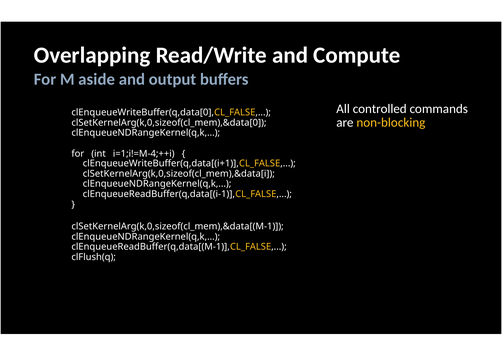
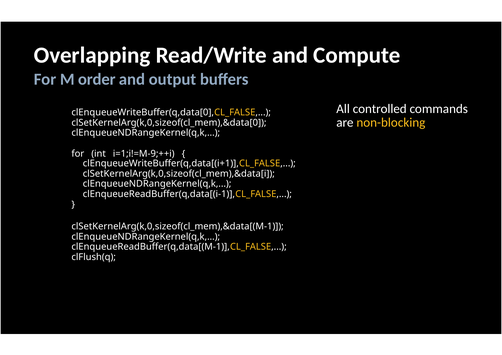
aside: aside -> order (97, 79)
i=1;i!=M-4;++i: i=1;i!=M-4;++i -> i=1;i!=M-9;++i (144, 154)
